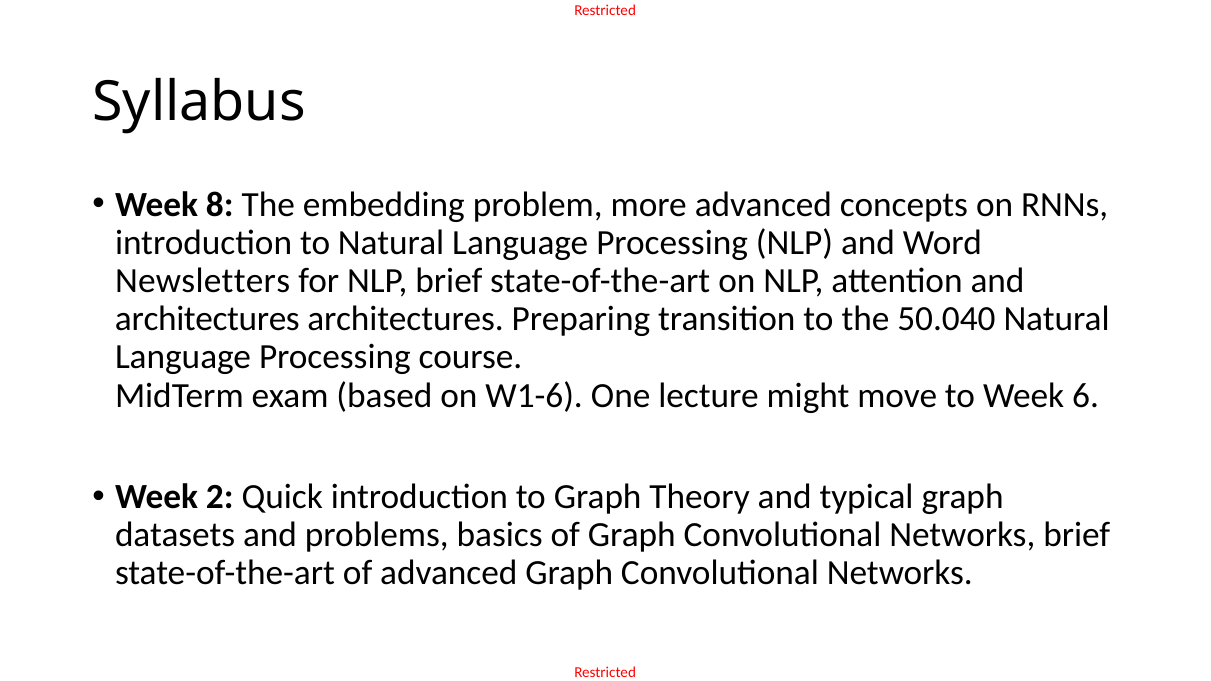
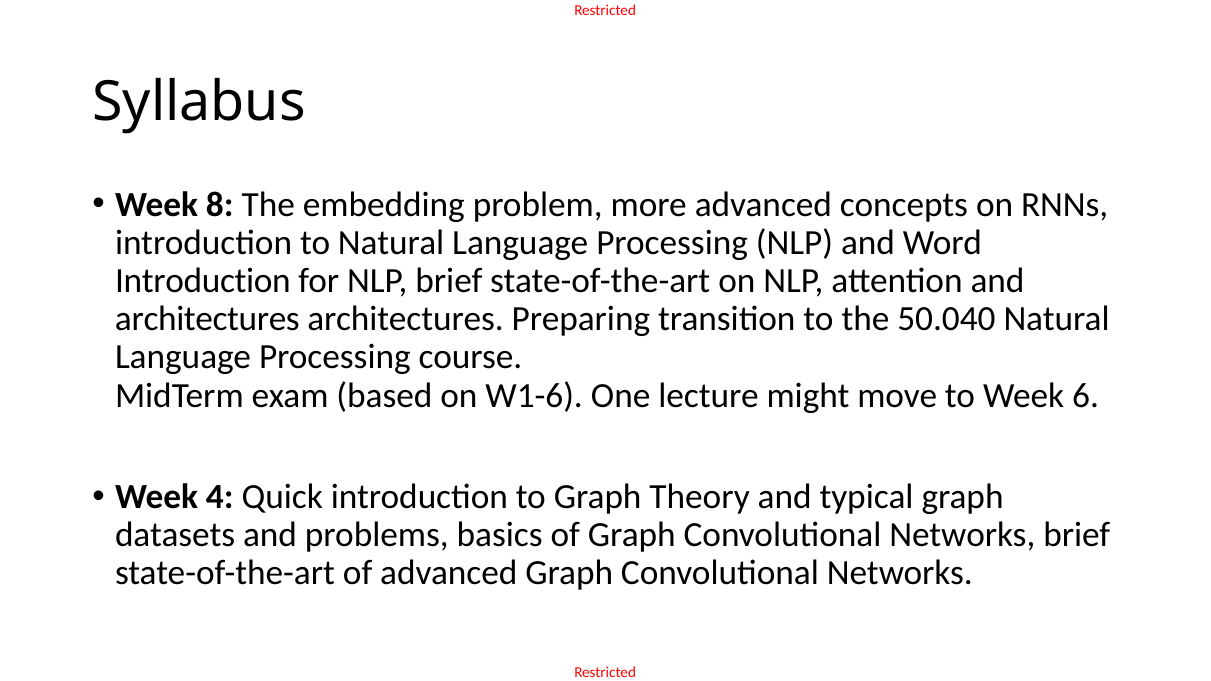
Newsletters: Newsletters -> Introduction (203, 281)
2: 2 -> 4 (220, 497)
